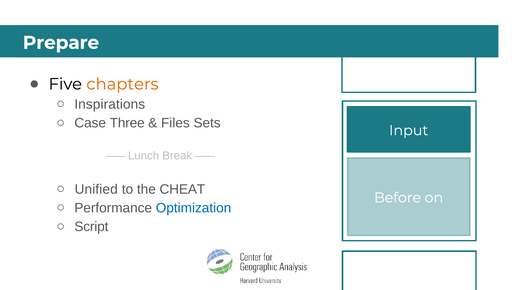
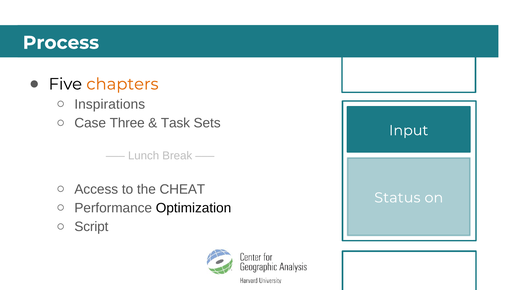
Prepare: Prepare -> Process (61, 43)
Files: Files -> Task (175, 123)
Unified: Unified -> Access (96, 189)
Before: Before -> Status (397, 198)
Optimization colour: blue -> black (194, 208)
